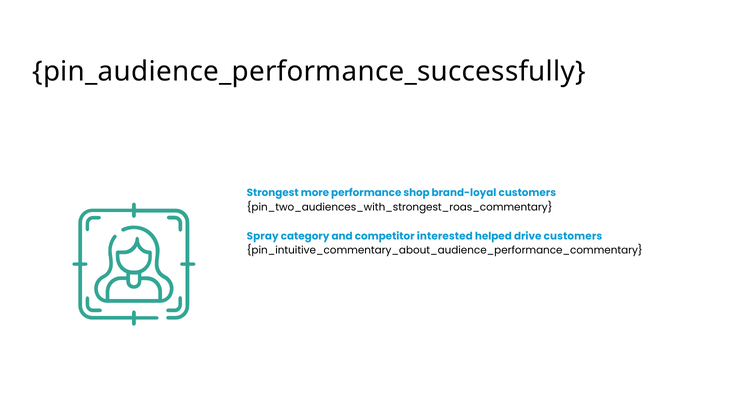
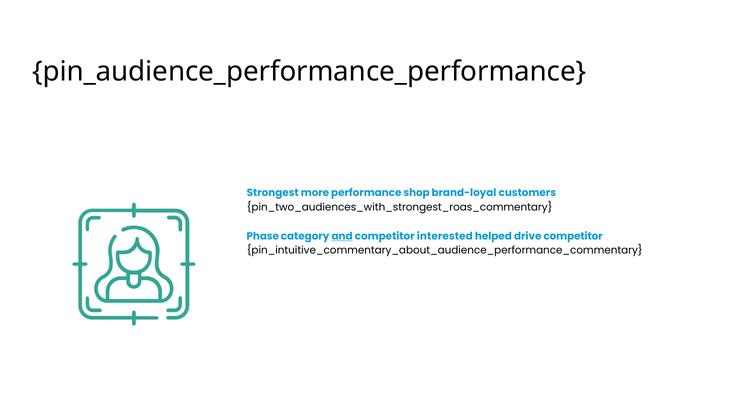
pin_audience_performance_successfully: pin_audience_performance_successfully -> pin_audience_performance_performance (309, 71)
Spray: Spray -> Phase (263, 236)
and underline: none -> present (342, 236)
drive customers: customers -> competitor (573, 236)
